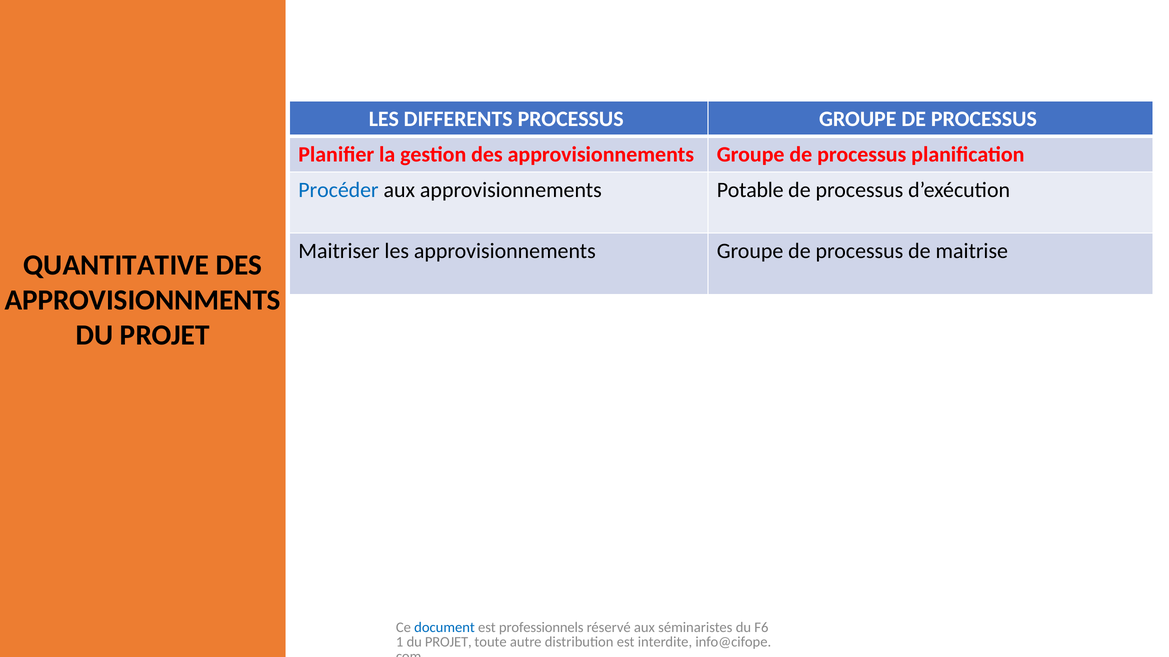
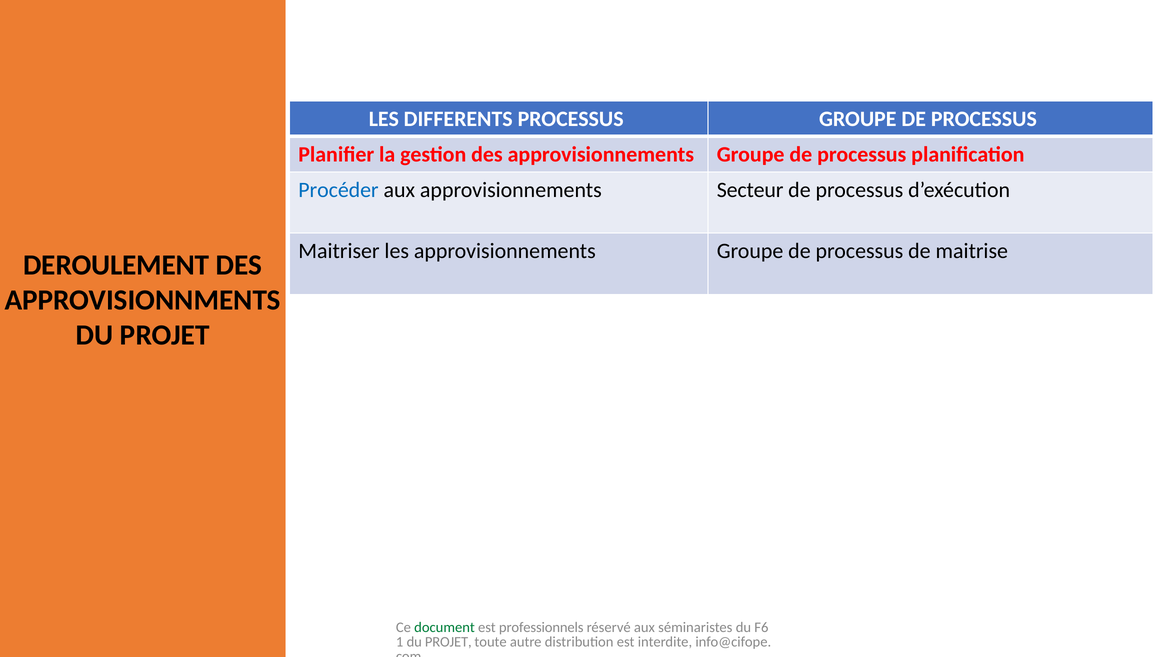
Potable: Potable -> Secteur (750, 190)
QUANTITATIVE: QUANTITATIVE -> DEROULEMENT (116, 265)
document colour: blue -> green (445, 628)
